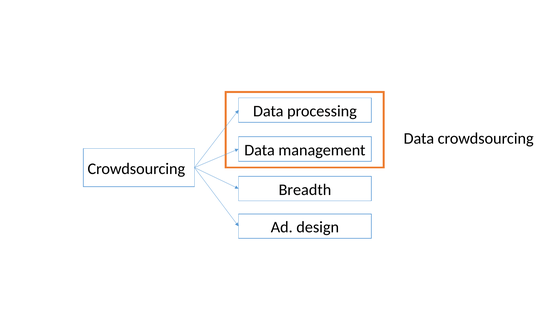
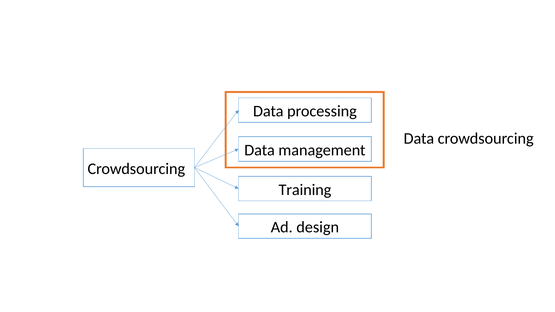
Breadth: Breadth -> Training (305, 190)
